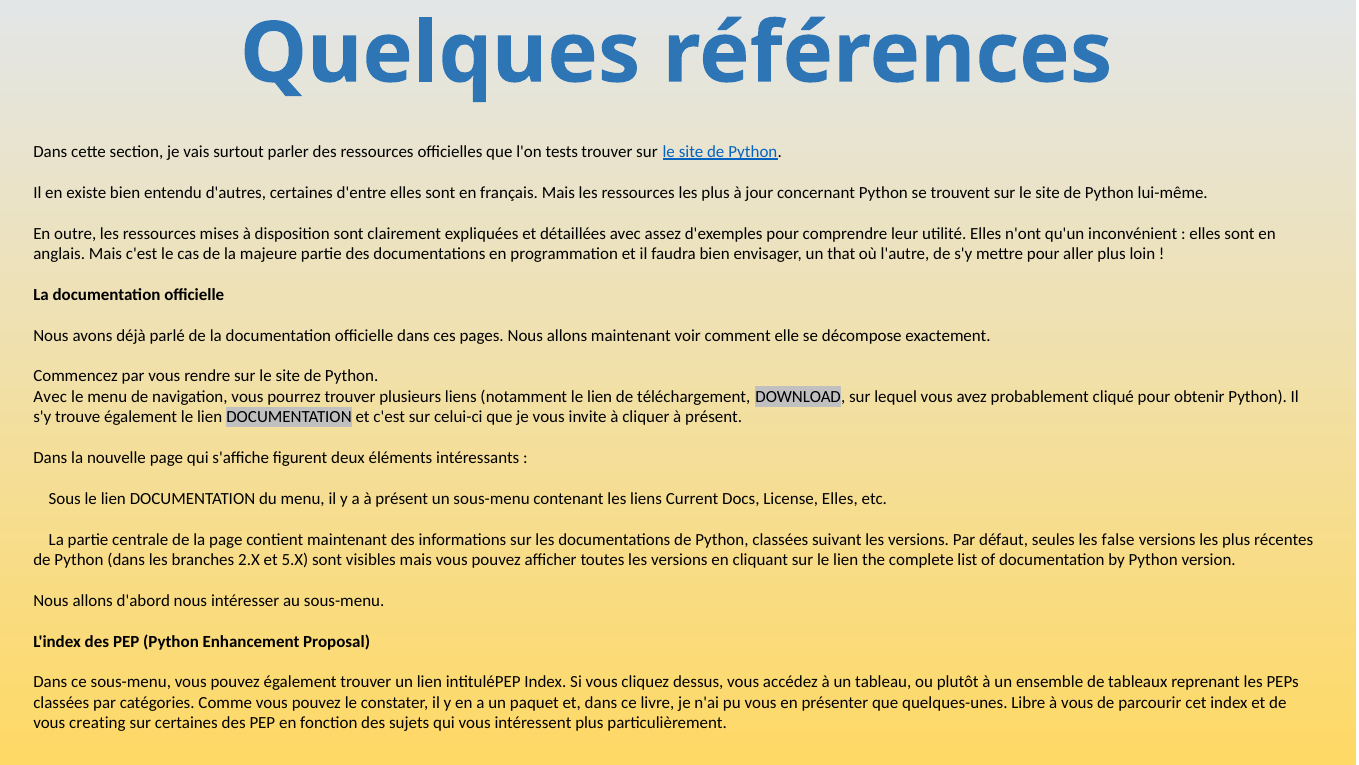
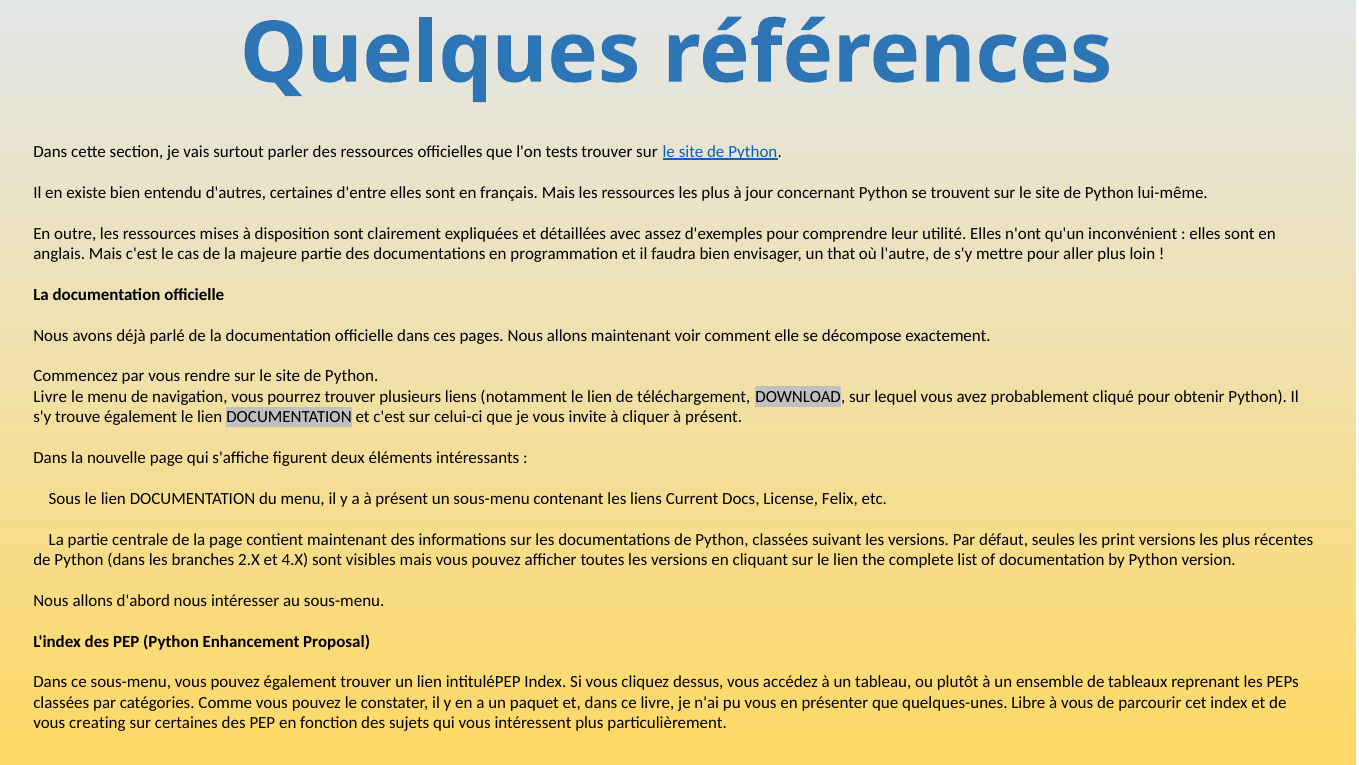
Avec: Avec -> Livre (50, 396)
License Elles: Elles -> Felix (840, 498)
false: false -> print (1118, 539)
5.X: 5.X -> 4.X (295, 559)
